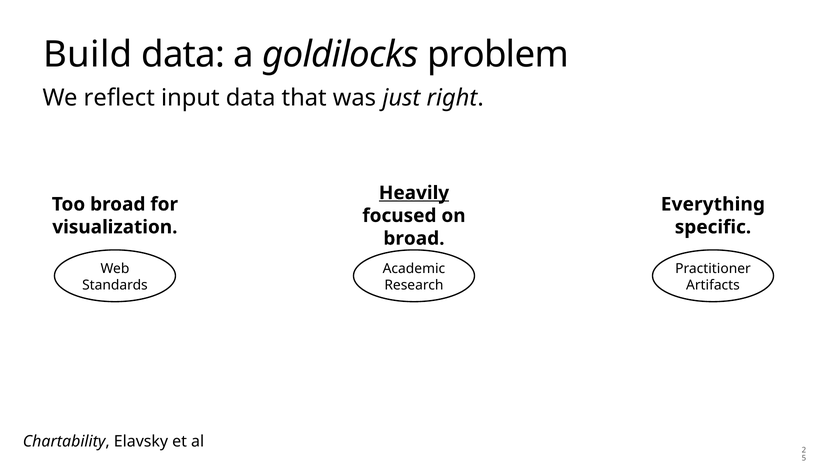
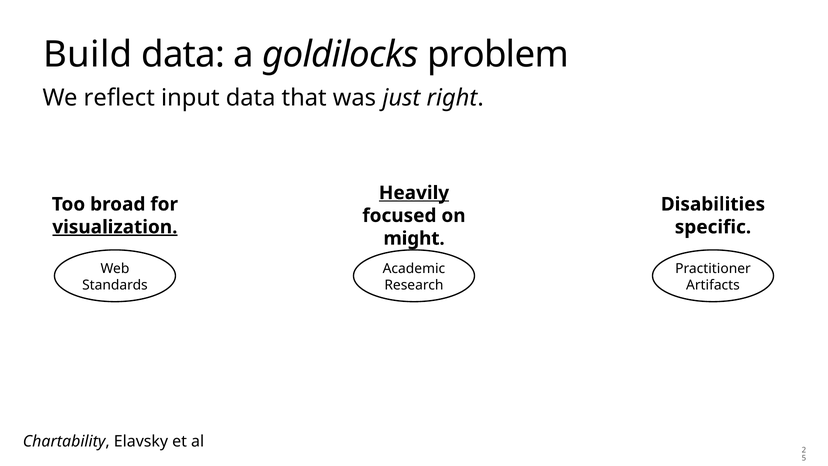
Everything: Everything -> Disabilities (713, 204)
visualization underline: none -> present (115, 227)
broad: broad -> might (414, 238)
